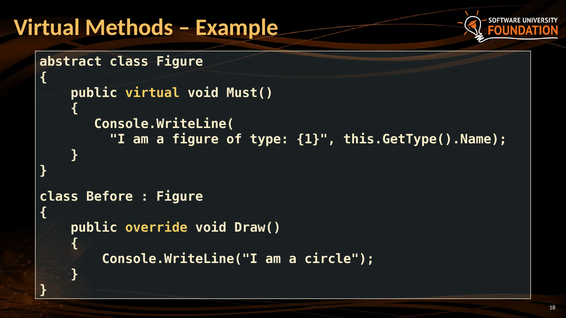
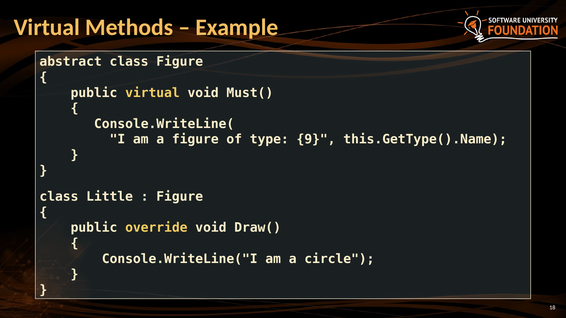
1: 1 -> 9 (316, 140)
Before: Before -> Little (110, 197)
